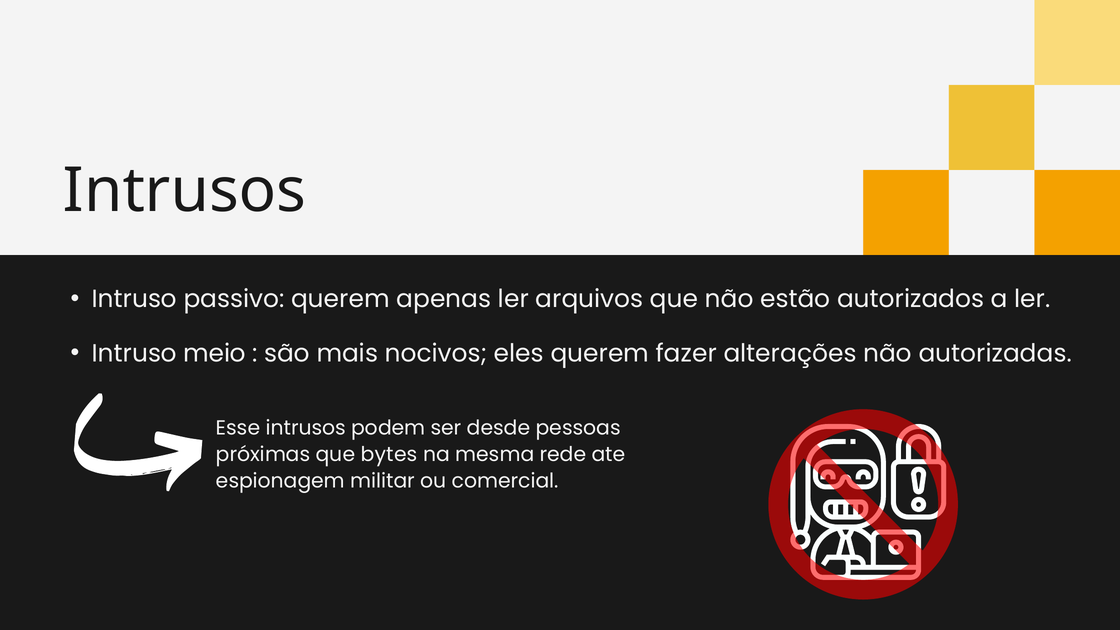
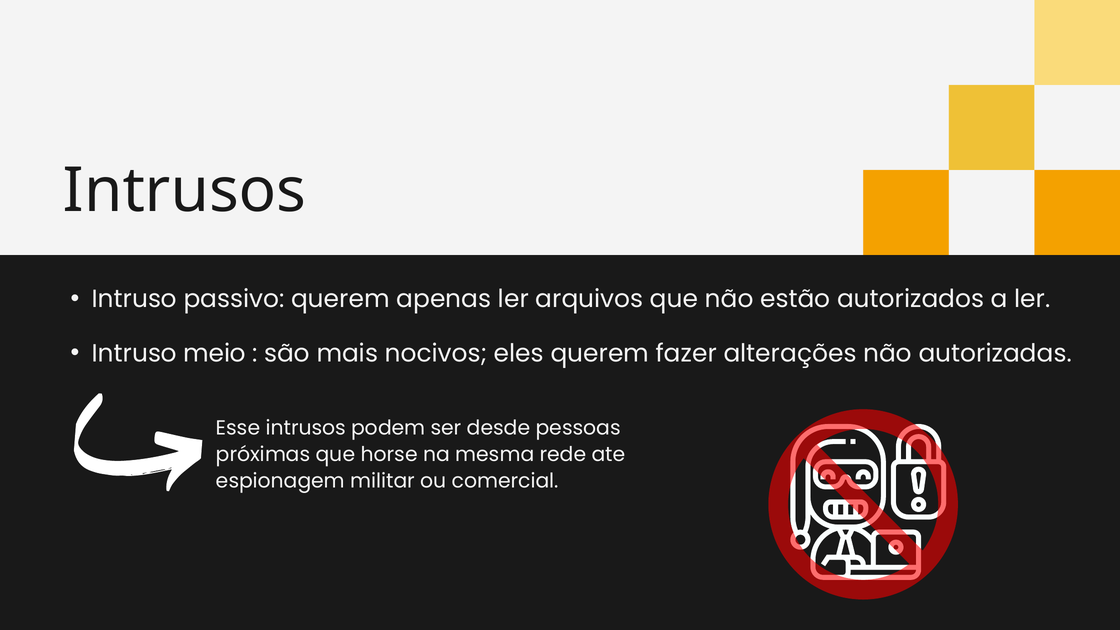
bytes: bytes -> horse (389, 454)
